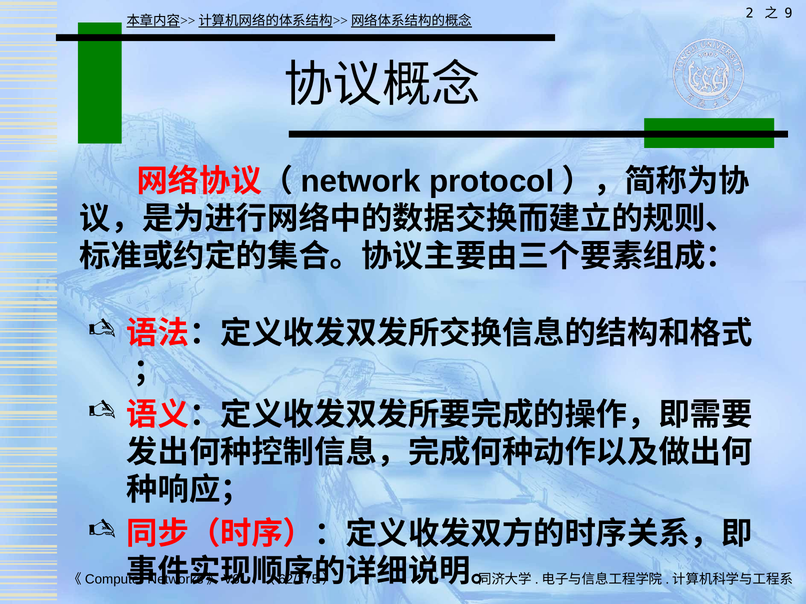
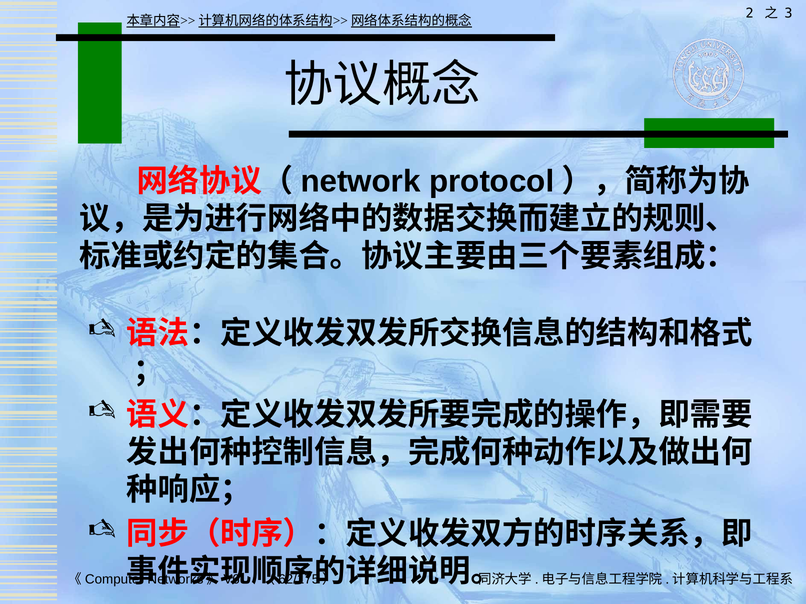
9: 9 -> 3 (788, 13)
